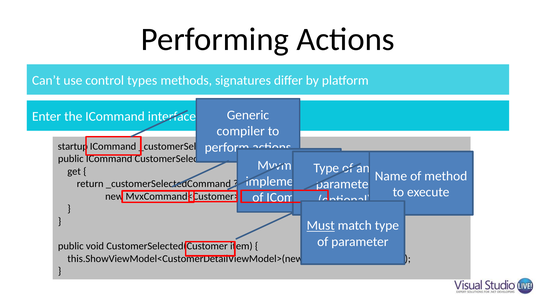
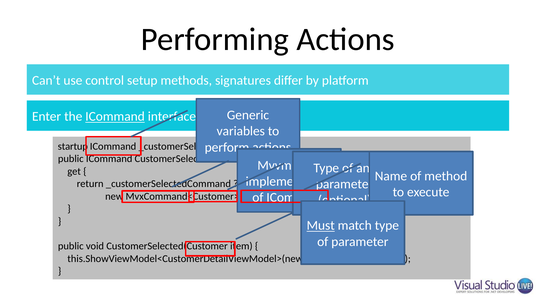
types: types -> setup (142, 81)
ICommand underline: none -> present (115, 117)
compiler: compiler -> variables (241, 131)
